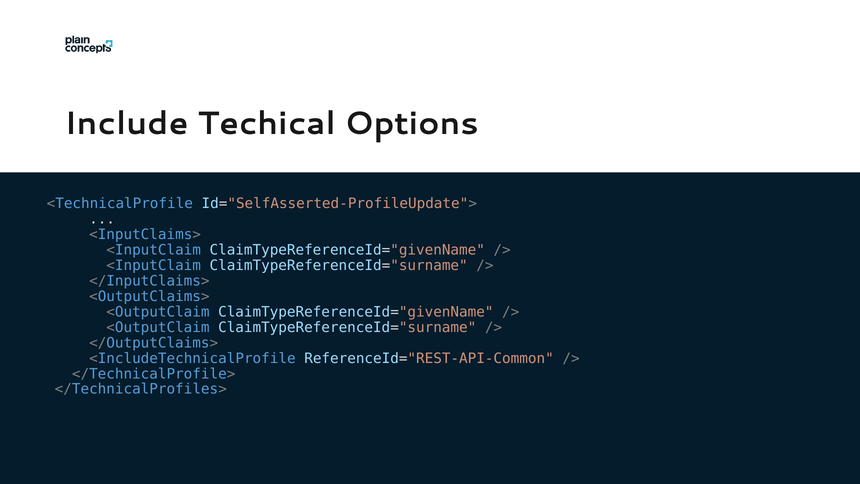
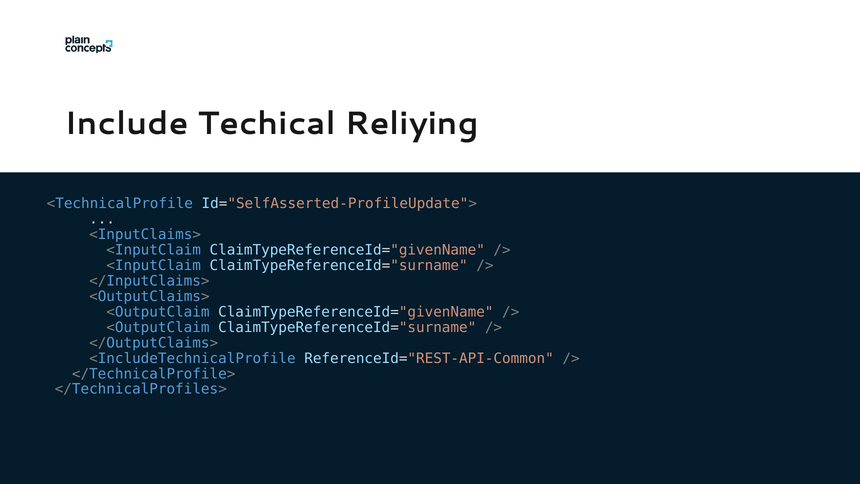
Options: Options -> Reliying (412, 123)
